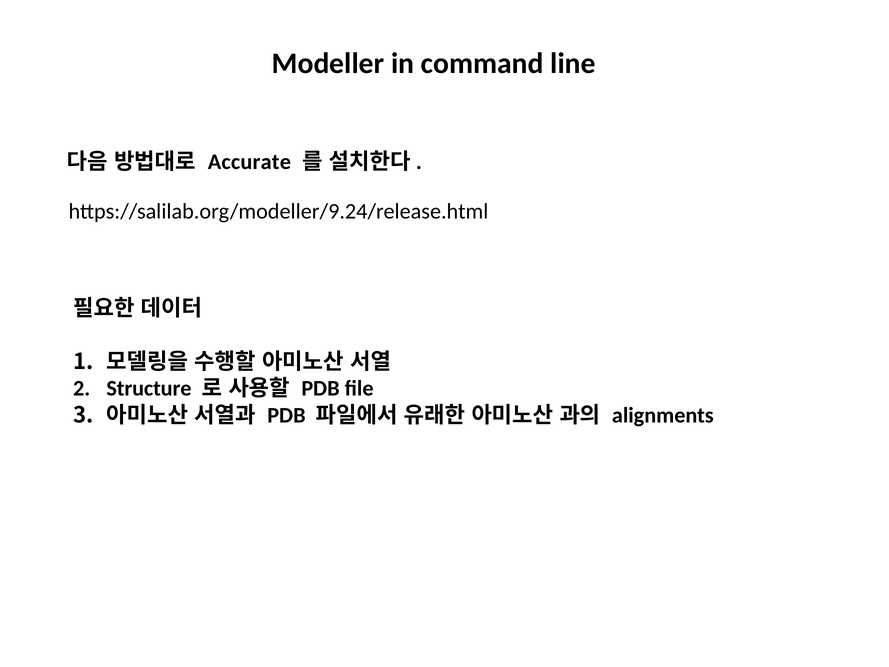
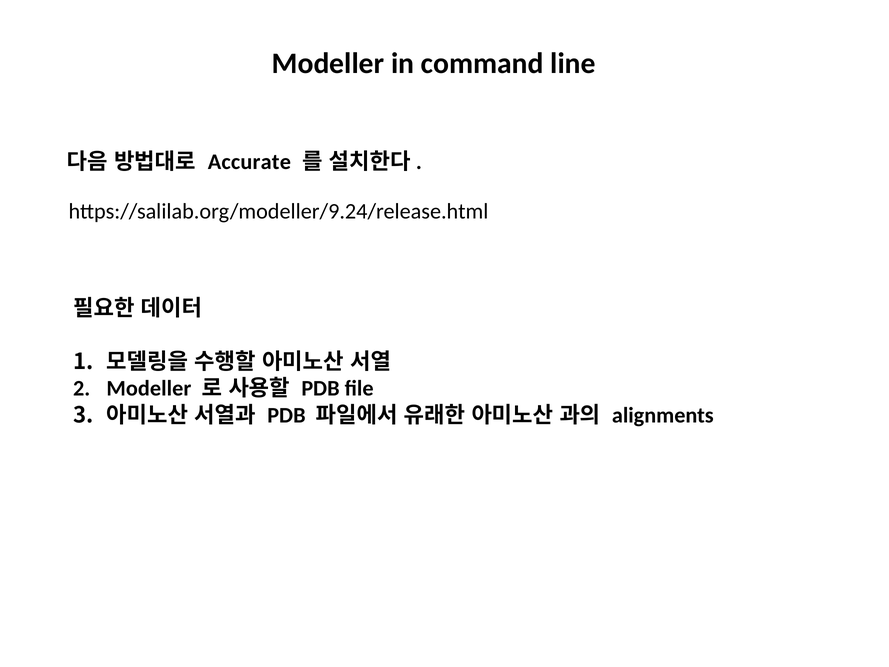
Structure: Structure -> Modeller (149, 388)
